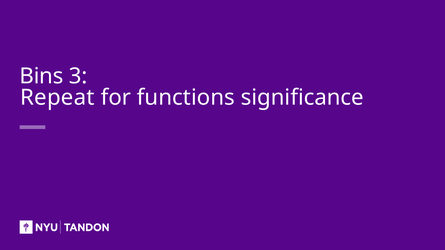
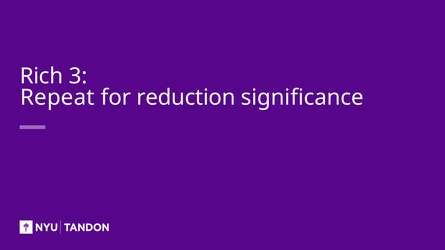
Bins: Bins -> Rich (42, 76)
functions: functions -> reduction (186, 97)
